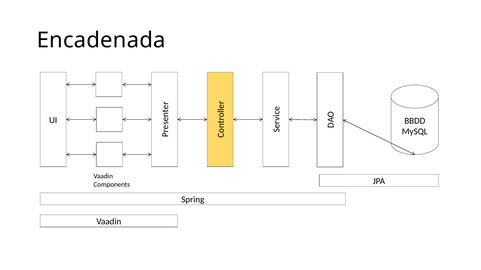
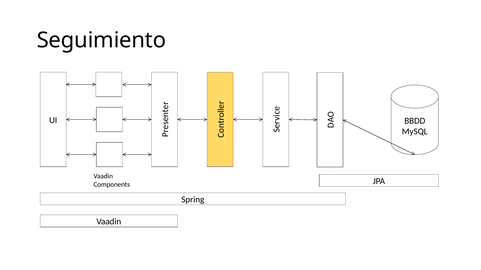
Encadenada: Encadenada -> Seguimiento (101, 40)
